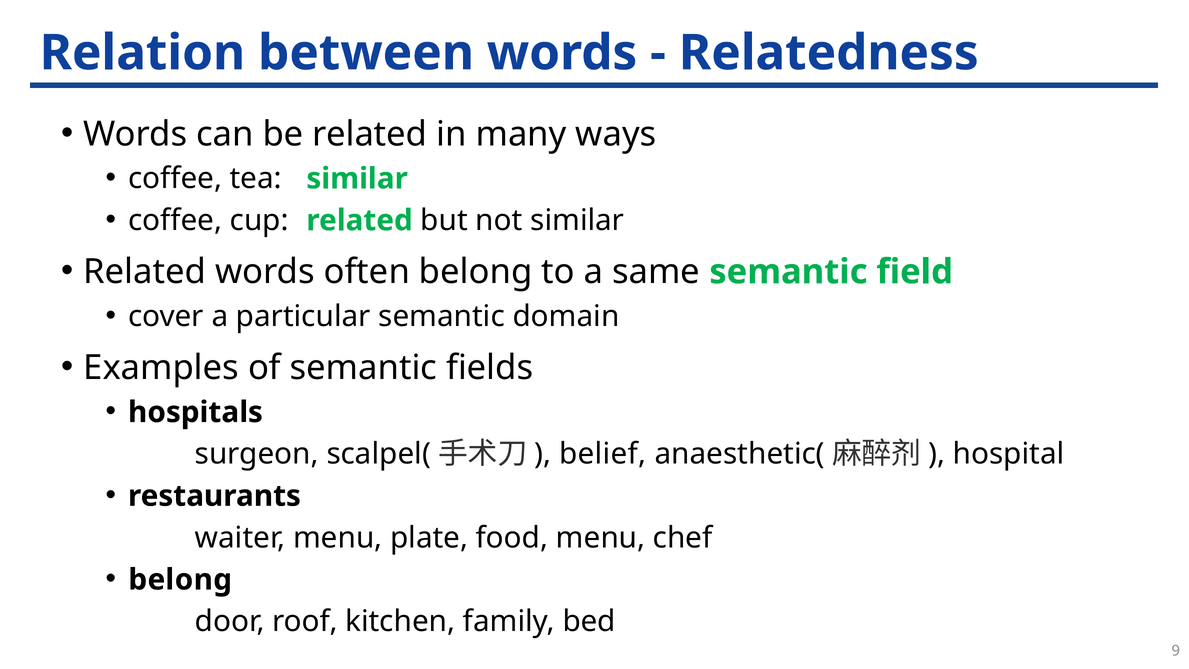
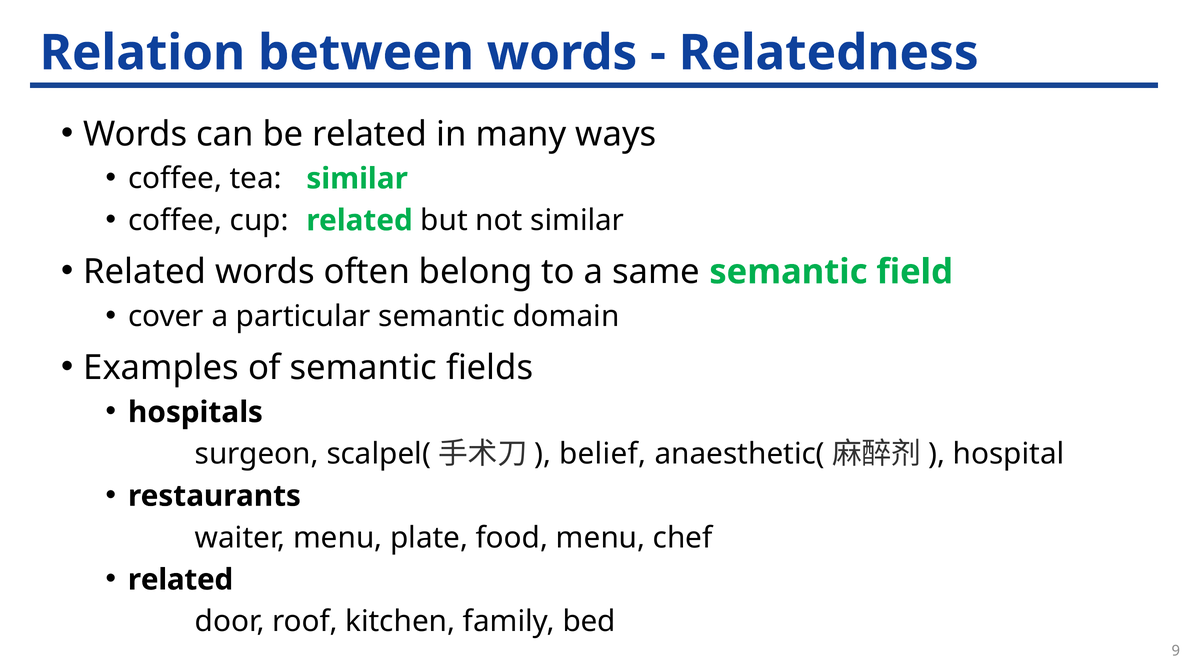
belong: belong -> related (181, 580)
